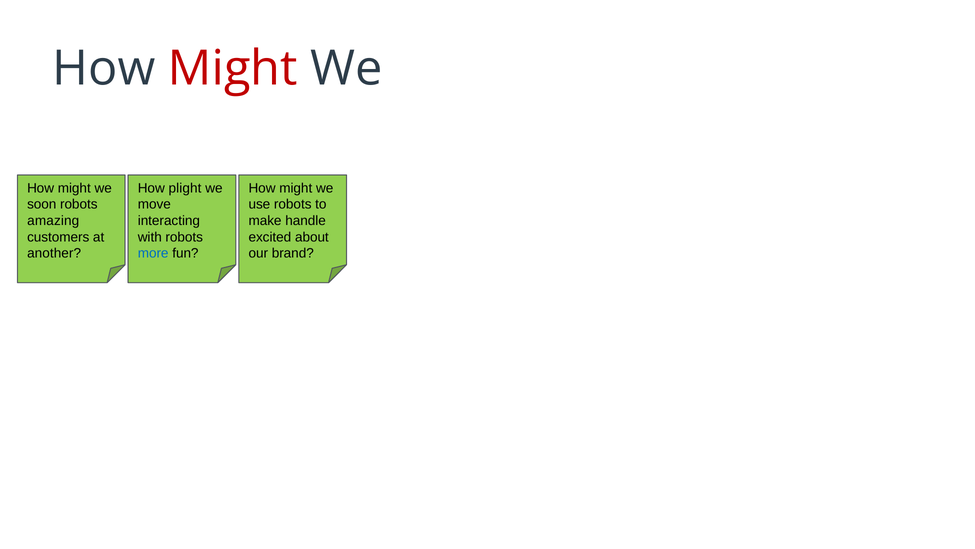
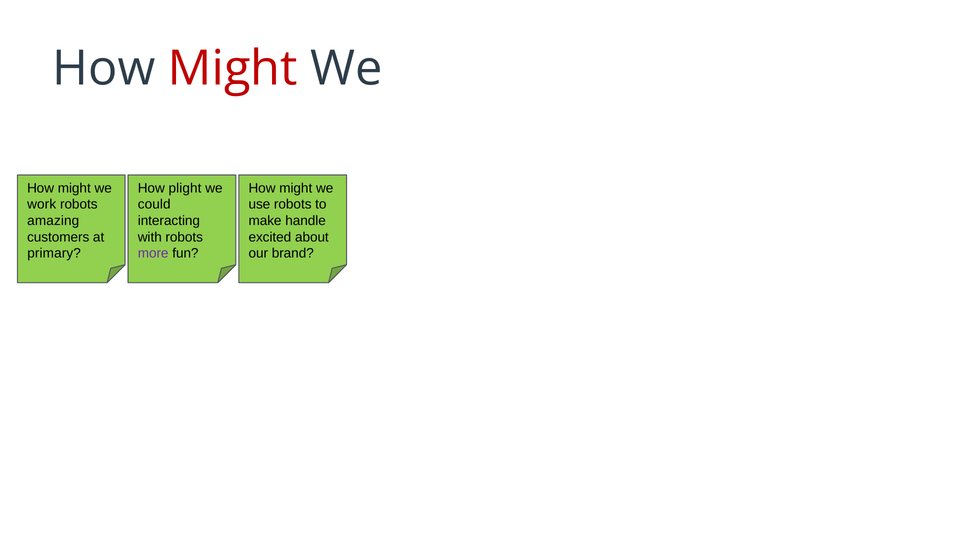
soon: soon -> work (42, 204)
move: move -> could (154, 204)
another: another -> primary (54, 253)
more colour: blue -> purple (153, 253)
